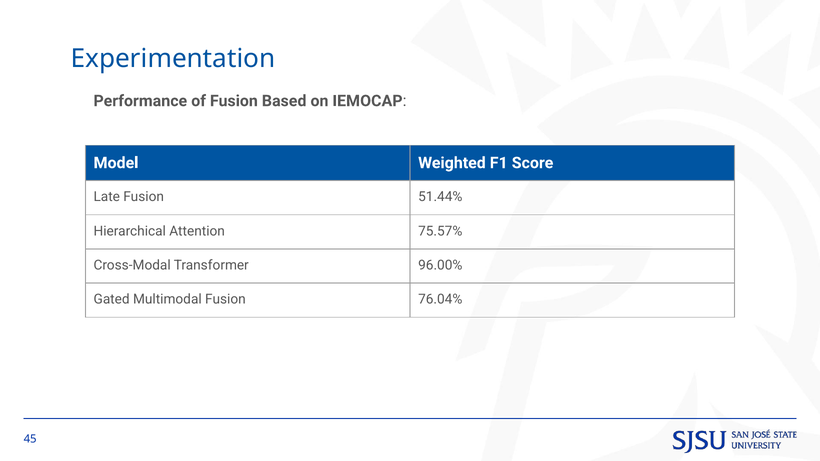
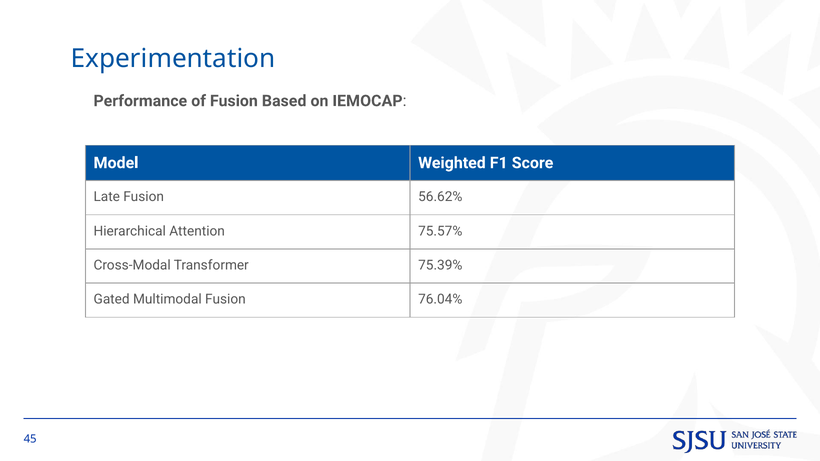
51.44%: 51.44% -> 56.62% (440, 197)
96.00%: 96.00% -> 75.39% (440, 265)
